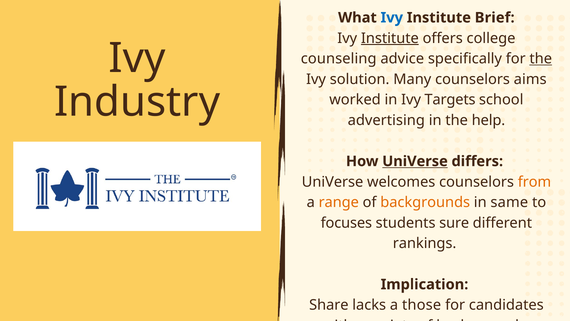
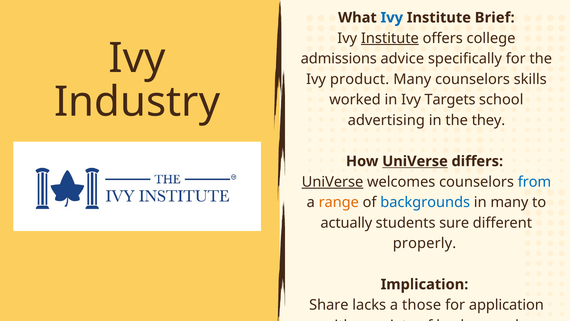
counseling: counseling -> admissions (339, 59)
the underline: present -> none (541, 59)
solution: solution -> product (360, 79)
aims: aims -> skills (530, 79)
help: help -> they (488, 120)
UniVerse underline: none -> present (333, 182)
from colour: orange -> blue (534, 182)
backgrounds colour: orange -> blue (425, 202)
in same: same -> many (509, 202)
focuses: focuses -> actually (346, 223)
rankings: rankings -> properly (424, 243)
candidates: candidates -> application (506, 305)
